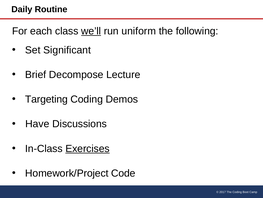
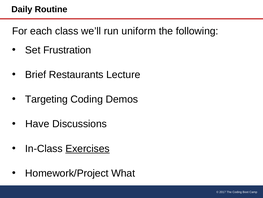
we’ll underline: present -> none (91, 31)
Significant: Significant -> Frustration (67, 50)
Decompose: Decompose -> Restaurants (76, 74)
Code: Code -> What (123, 173)
